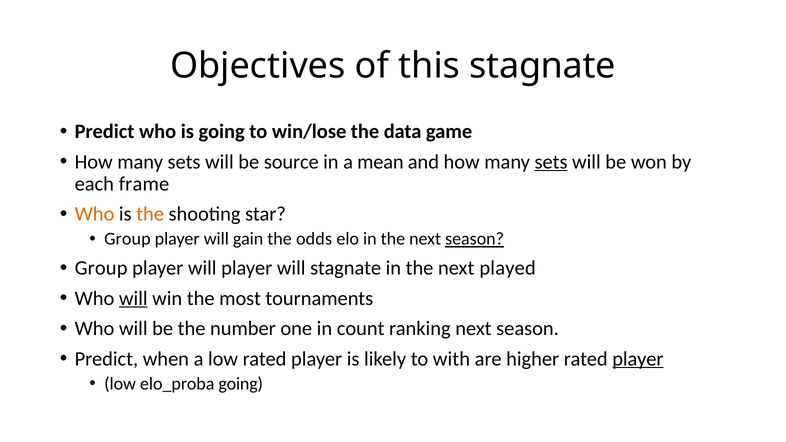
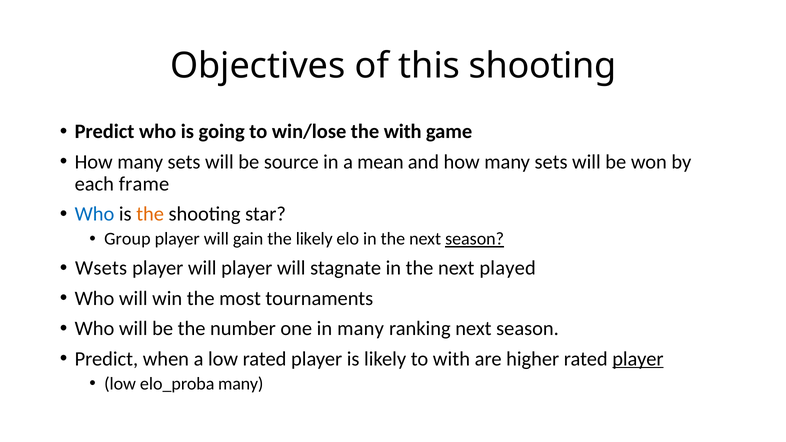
this stagnate: stagnate -> shooting (543, 66)
the data: data -> with (403, 132)
sets underline: present -> none (551, 162)
Who colour: orange -> blue (95, 214)
the odds: odds -> likely (314, 239)
Group: Group -> Wsets (101, 268)
will underline: present -> none (133, 298)
in count: count -> many (361, 329)
elo_proba going: going -> many (241, 384)
